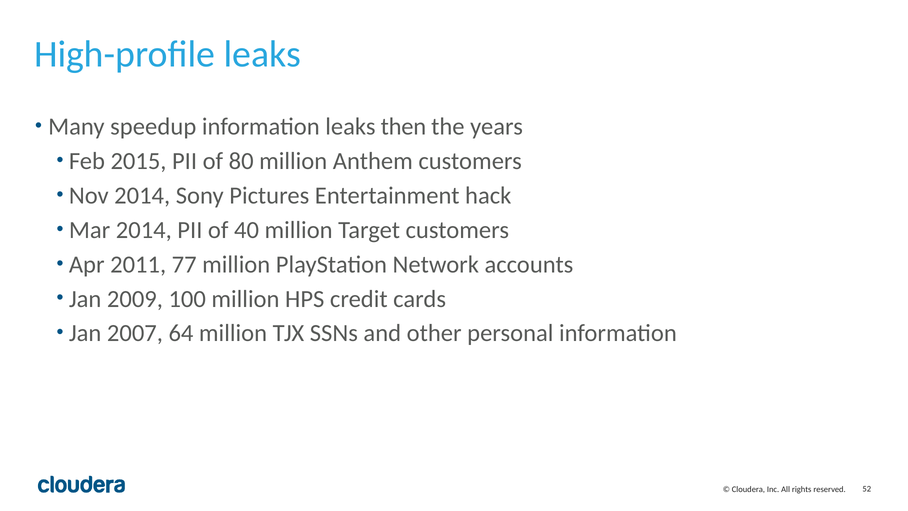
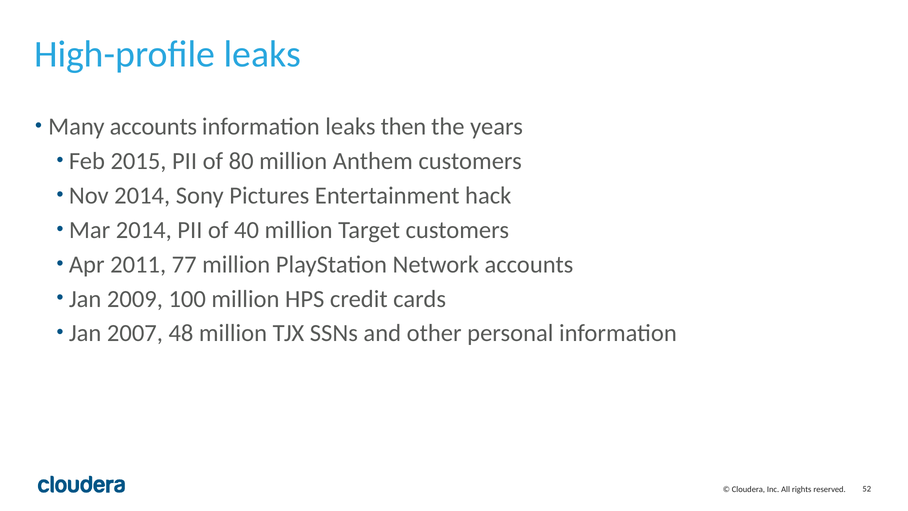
Many speedup: speedup -> accounts (153, 127)
64: 64 -> 48 (181, 333)
